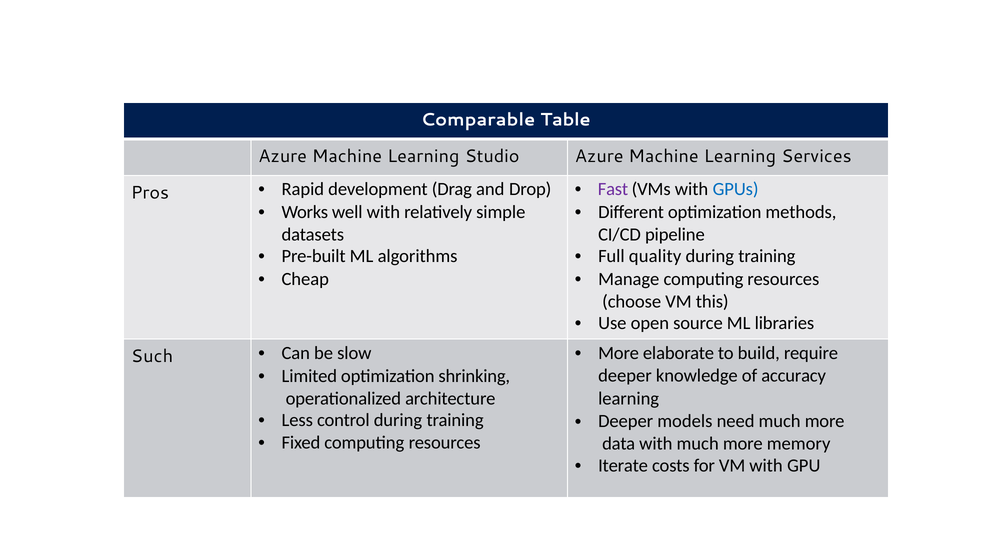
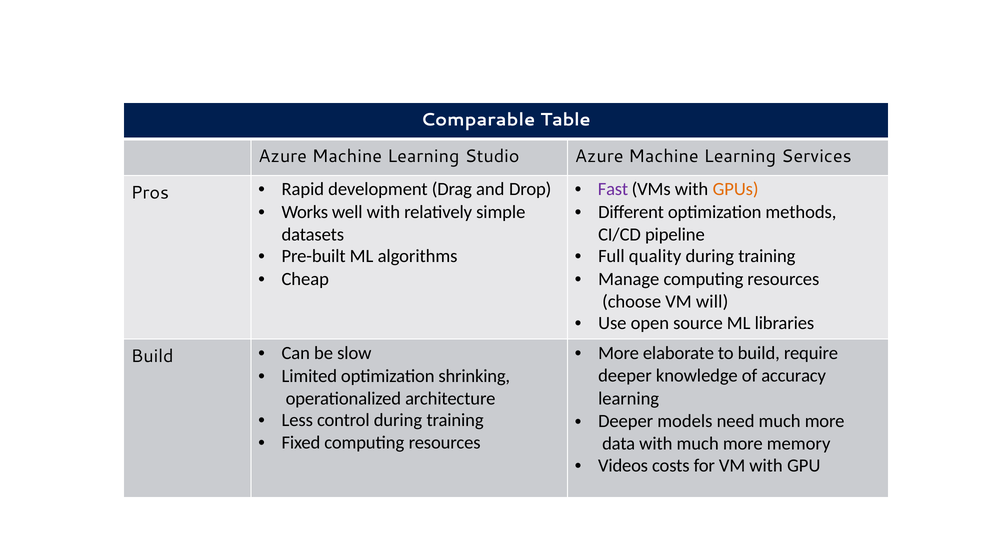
GPUs colour: blue -> orange (736, 189)
this: this -> will (712, 301)
Such: Such -> Build (152, 356)
Iterate: Iterate -> Videos (623, 465)
